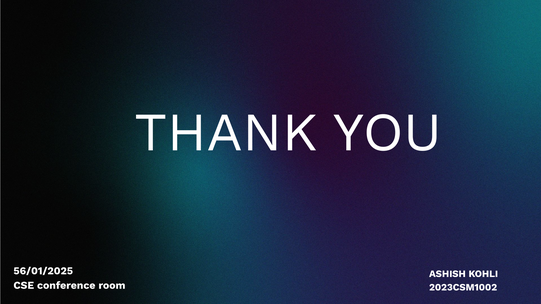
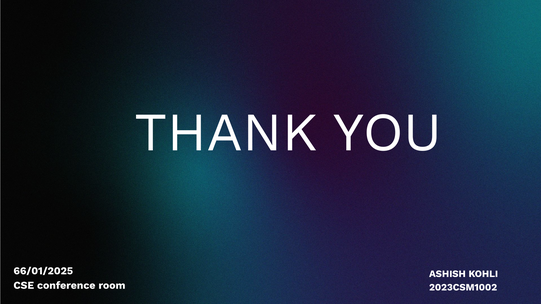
56/01/2025: 56/01/2025 -> 66/01/2025 (43, 271)
